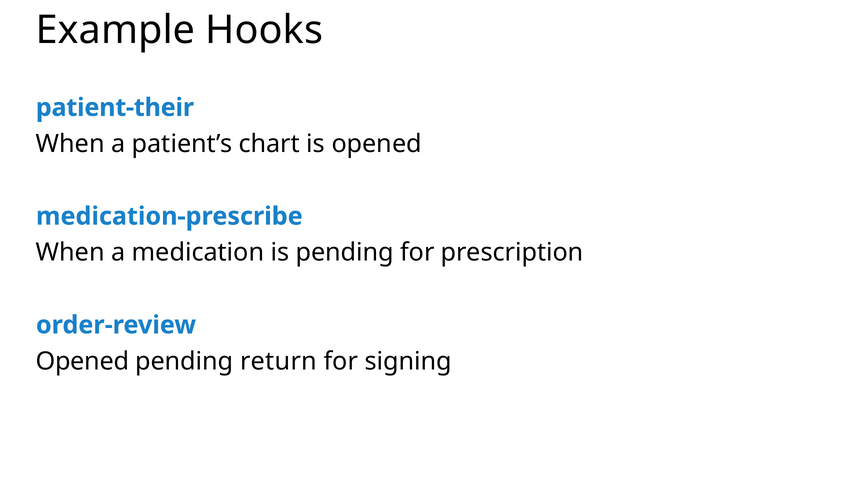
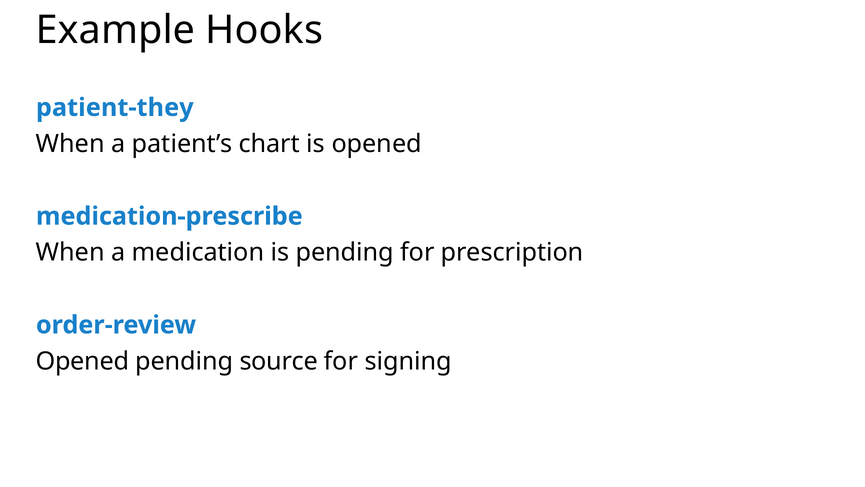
patient-their: patient-their -> patient-they (115, 108)
return: return -> source (279, 361)
